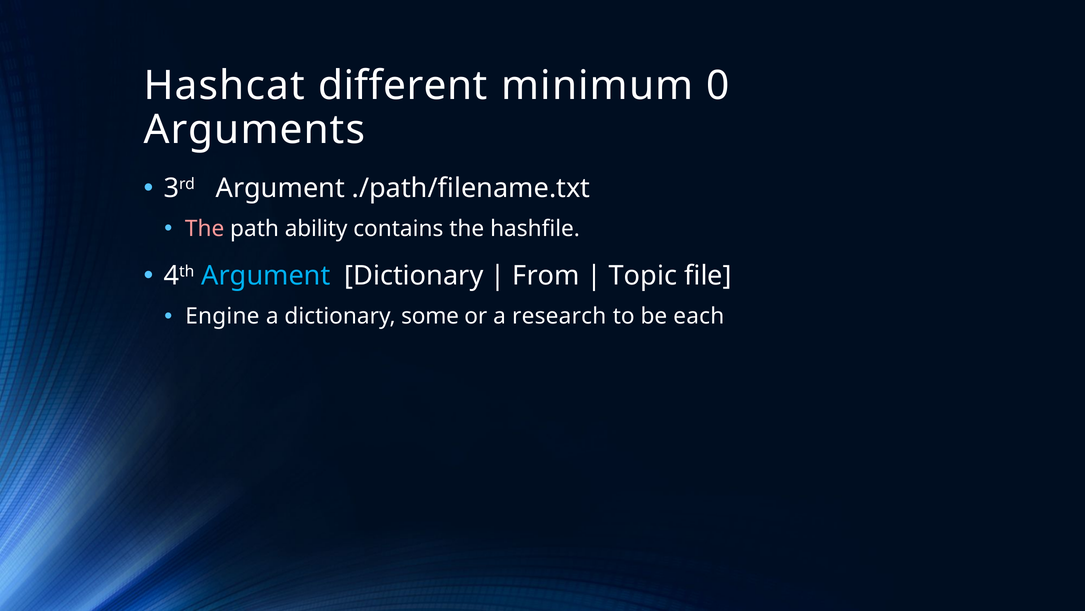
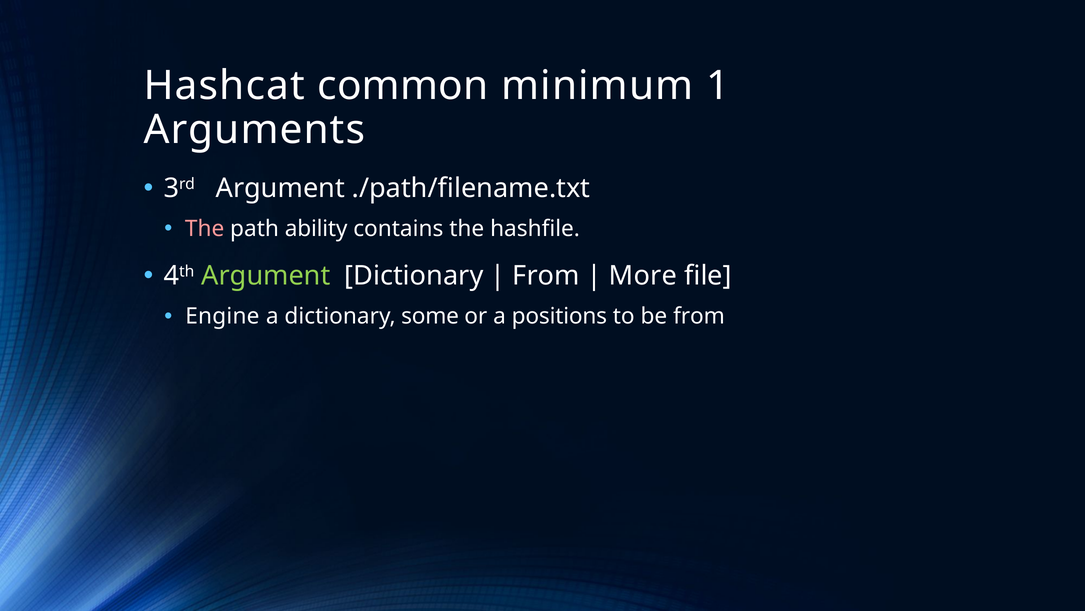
different: different -> common (403, 86)
0: 0 -> 1 (718, 86)
Argument colour: light blue -> light green (266, 276)
Topic: Topic -> More (643, 276)
research: research -> positions (559, 316)
be each: each -> from (699, 316)
